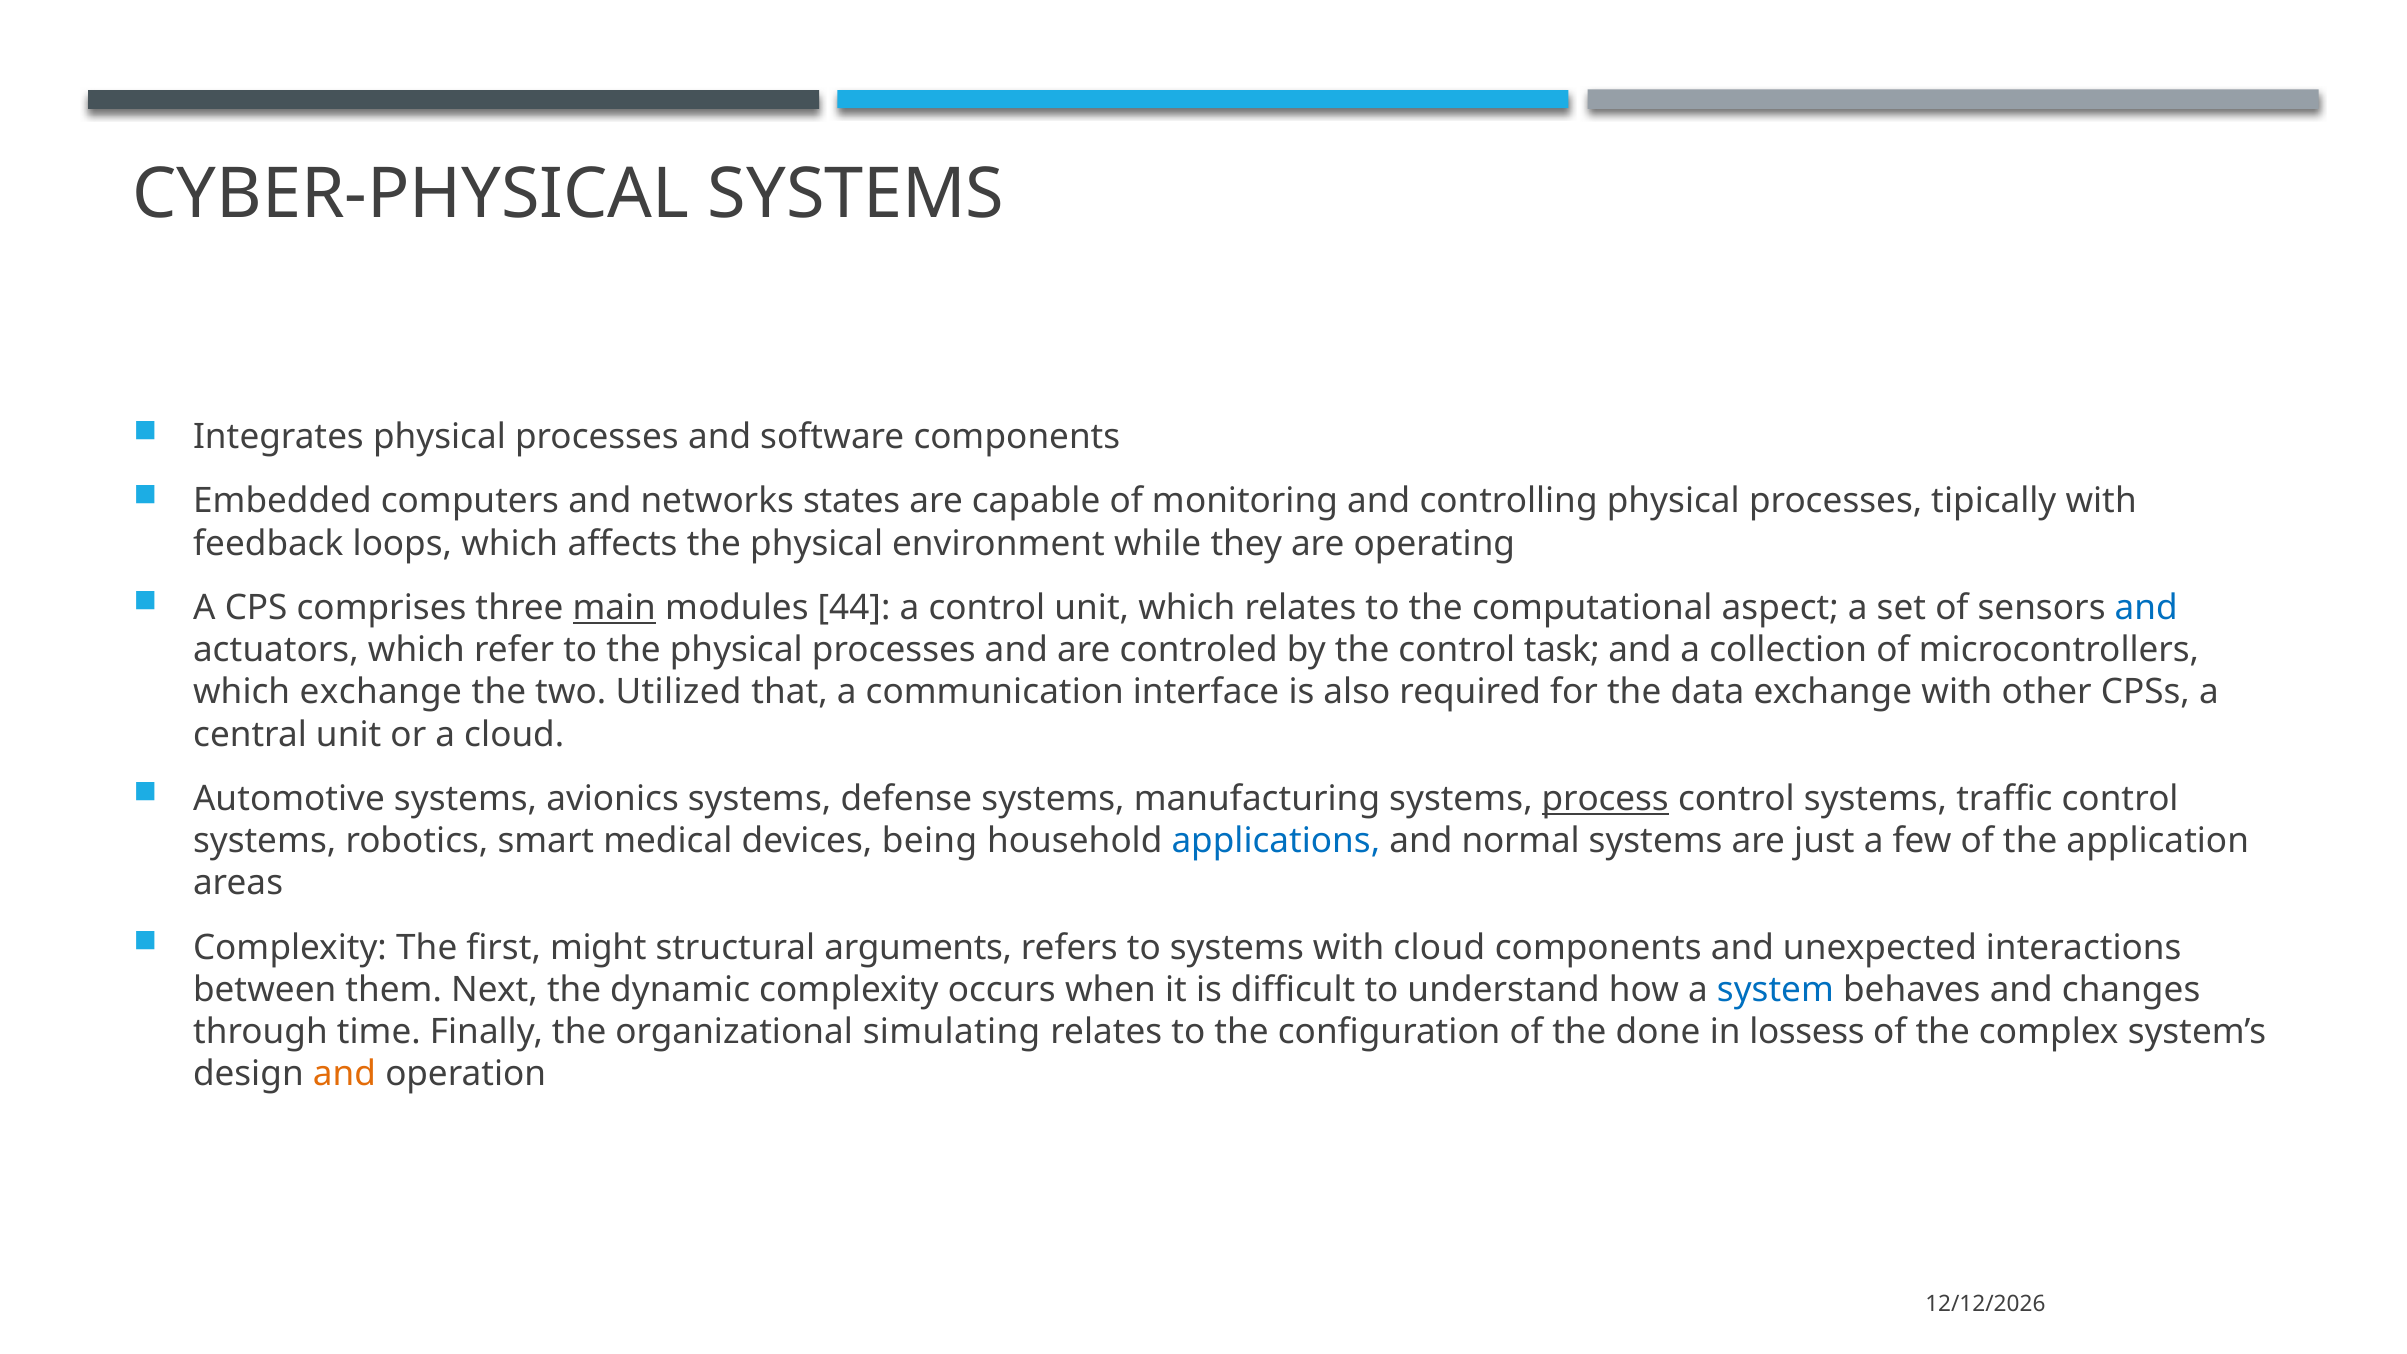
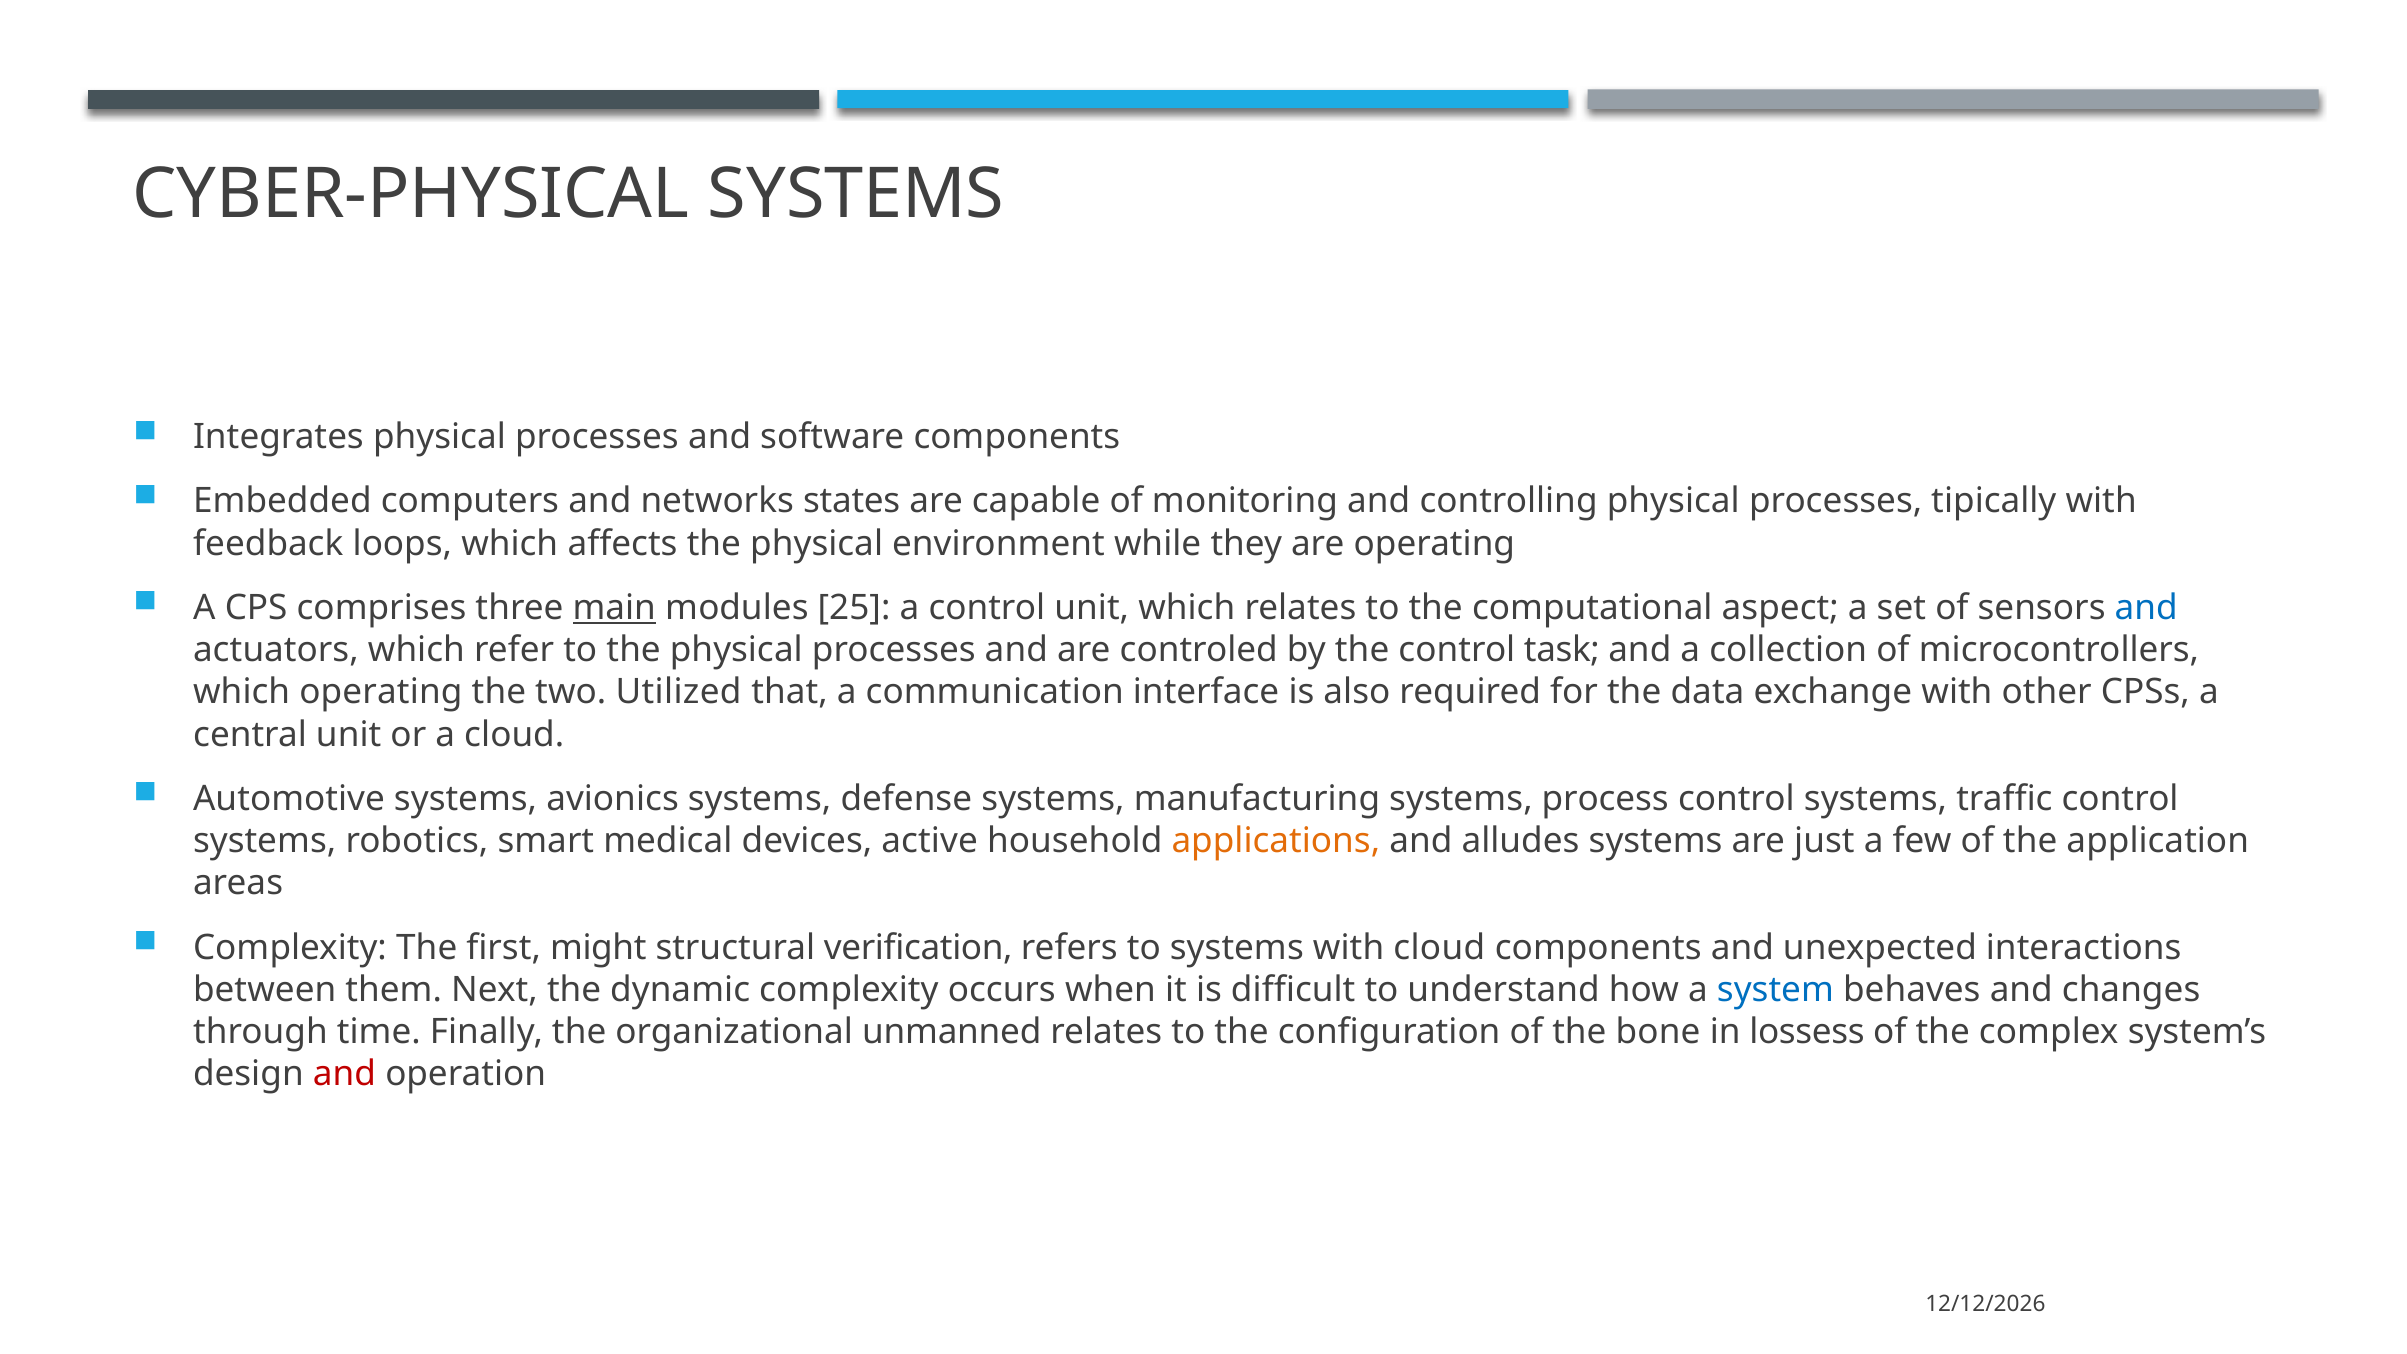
44: 44 -> 25 (854, 608)
which exchange: exchange -> operating (381, 692)
process underline: present -> none (1605, 799)
being: being -> active (930, 841)
applications colour: blue -> orange (1276, 841)
normal: normal -> alludes (1521, 841)
arguments: arguments -> verification (918, 948)
simulating: simulating -> unmanned (952, 1032)
done: done -> bone (1658, 1032)
and colour: orange -> red (344, 1074)
